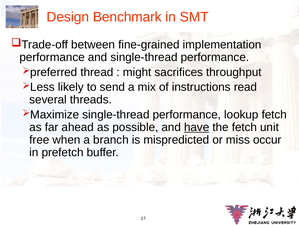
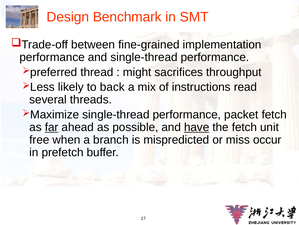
send: send -> back (112, 87)
lookup: lookup -> packet (241, 114)
far underline: none -> present (52, 127)
